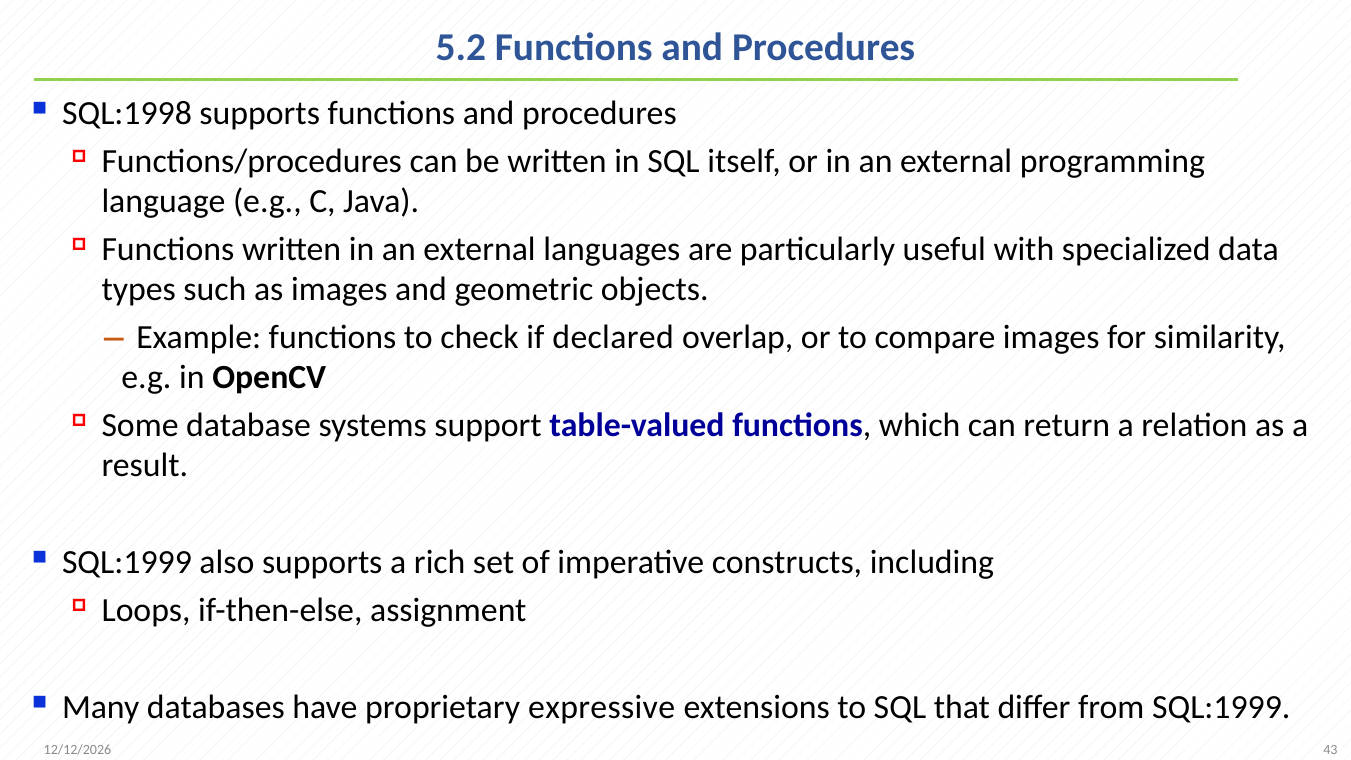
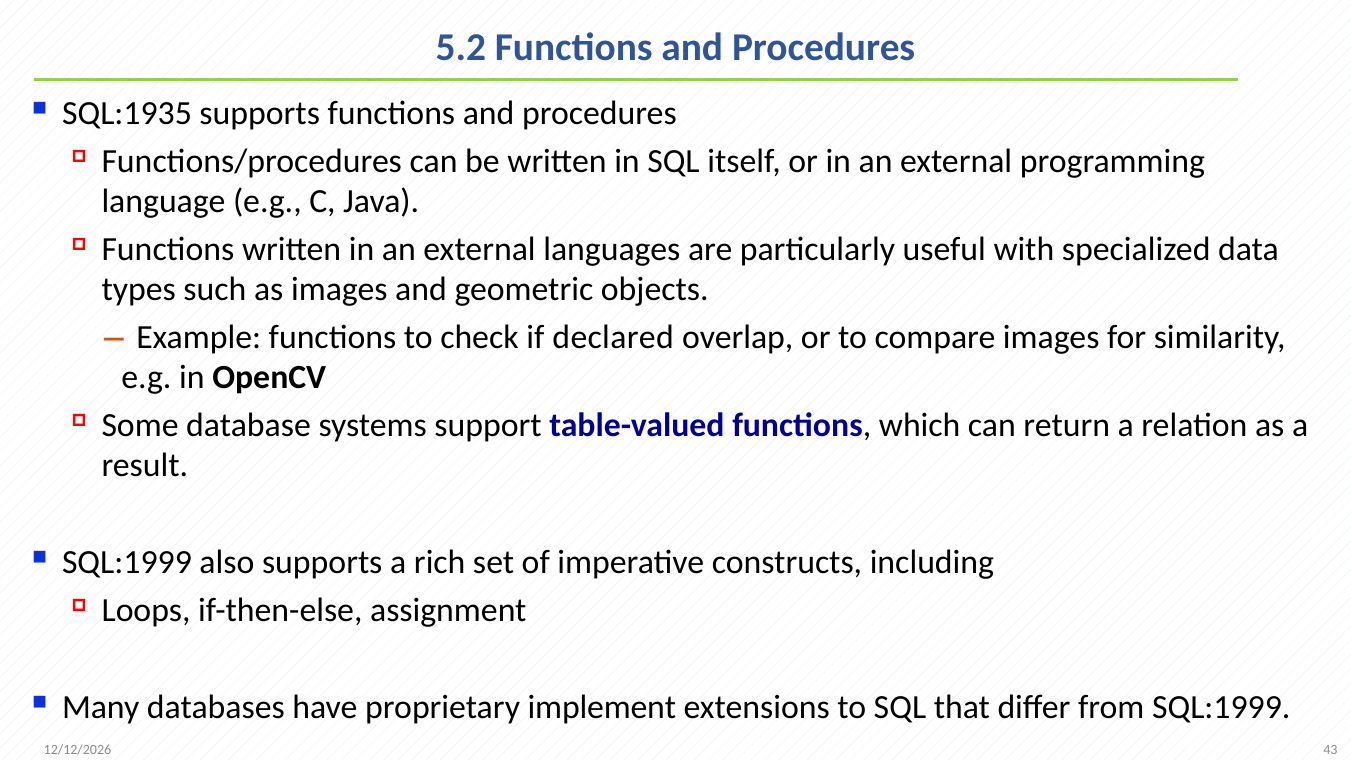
SQL:1998: SQL:1998 -> SQL:1935 (127, 113)
expressive: expressive -> implement (602, 707)
